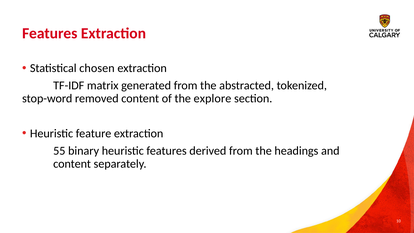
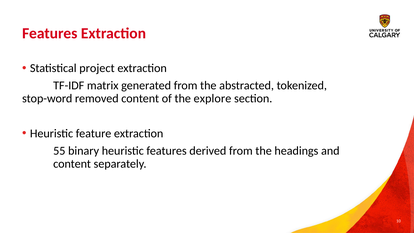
chosen: chosen -> project (97, 68)
